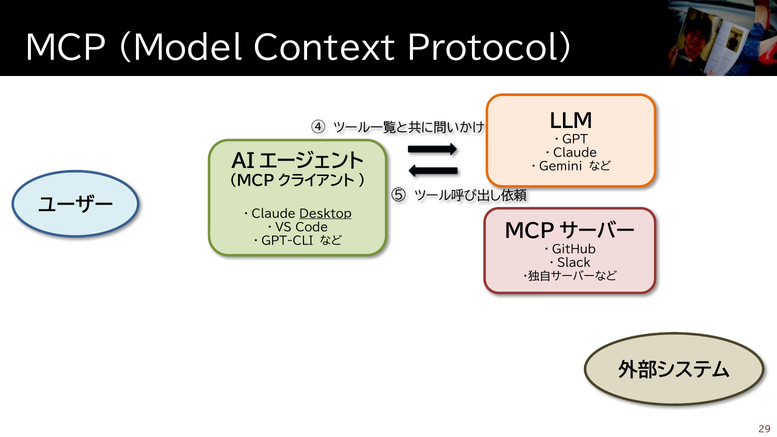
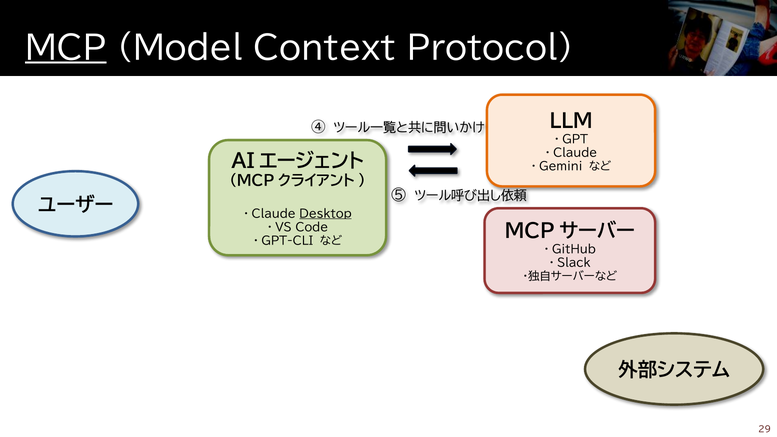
MCP underline: none -> present (66, 48)
